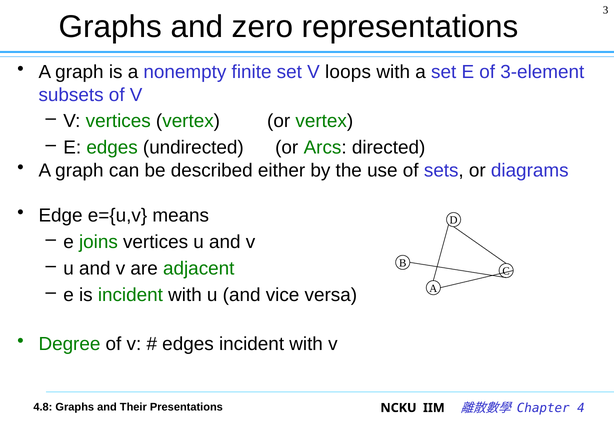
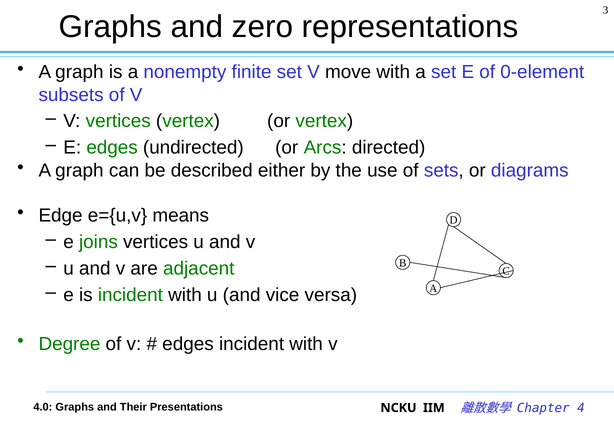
loops: loops -> move (348, 72)
3-element: 3-element -> 0-element (542, 72)
4.8: 4.8 -> 4.0 (43, 407)
